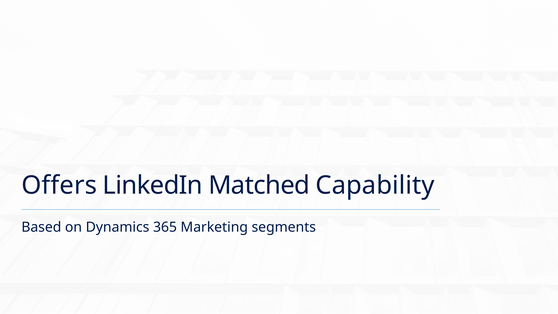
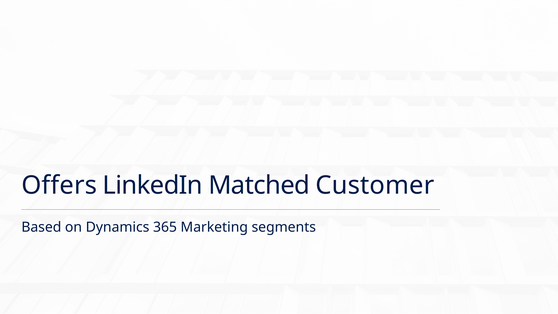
Capability: Capability -> Customer (375, 185)
